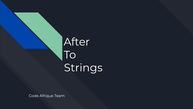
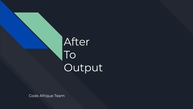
Strings: Strings -> Output (83, 67)
